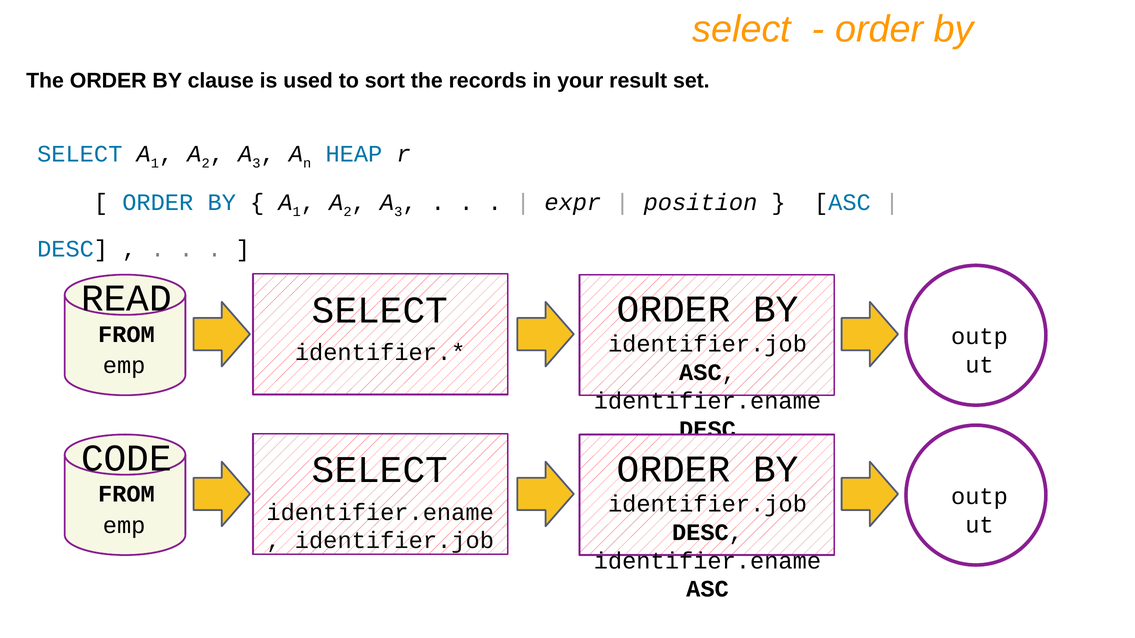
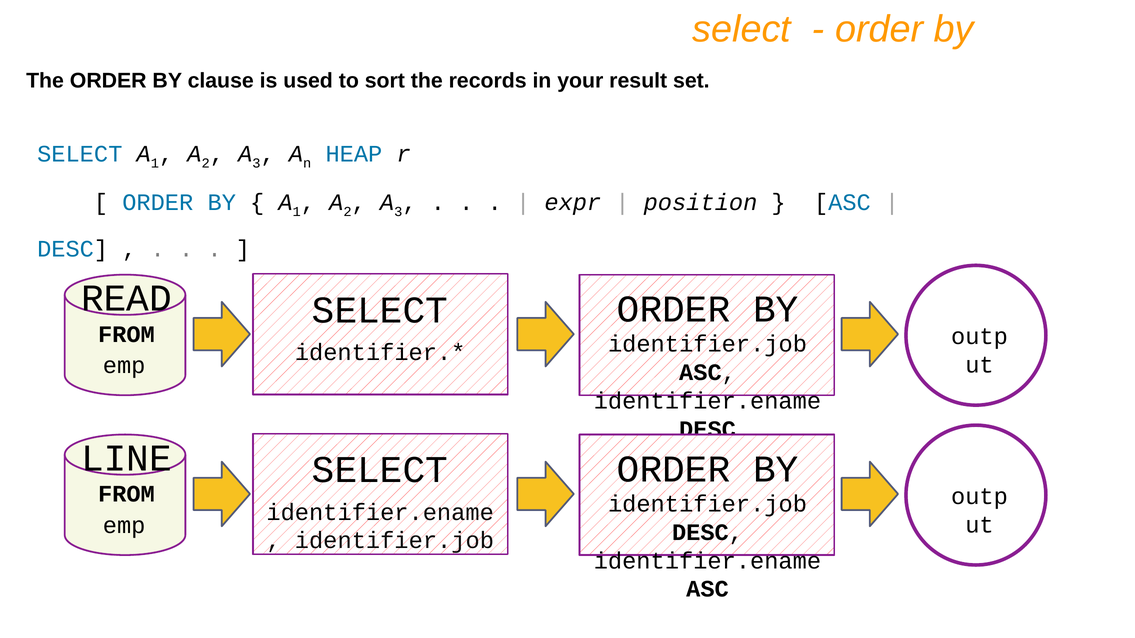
CODE: CODE -> LINE (126, 459)
